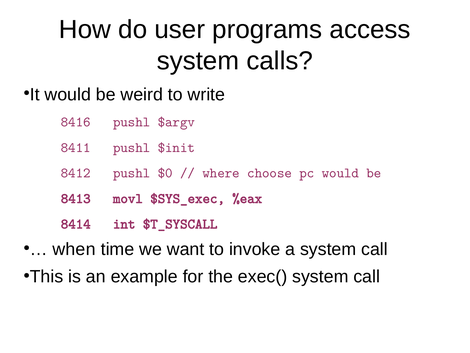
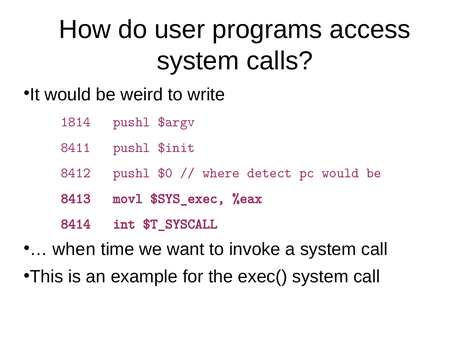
8416: 8416 -> 1814 (76, 122)
choose: choose -> detect (270, 173)
